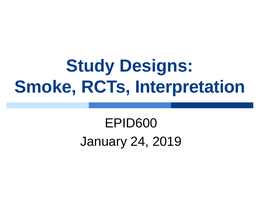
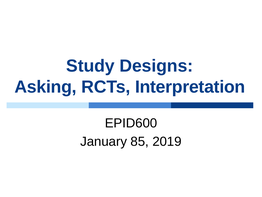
Smoke: Smoke -> Asking (46, 87)
24: 24 -> 85 (140, 141)
